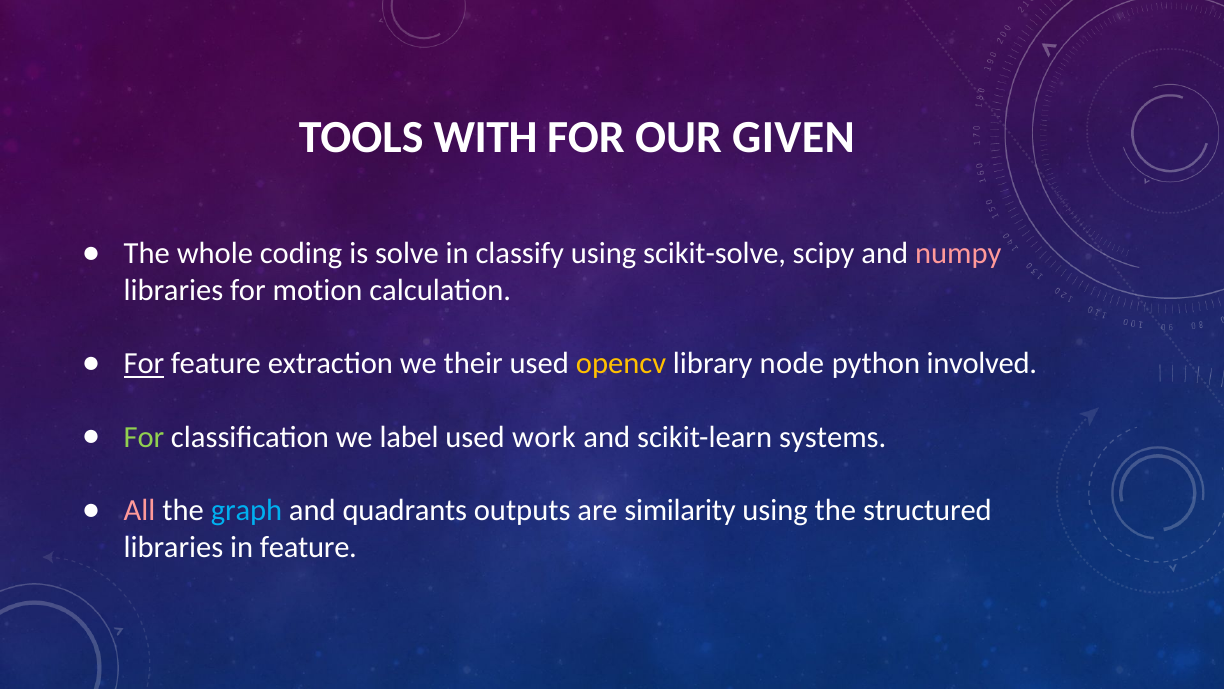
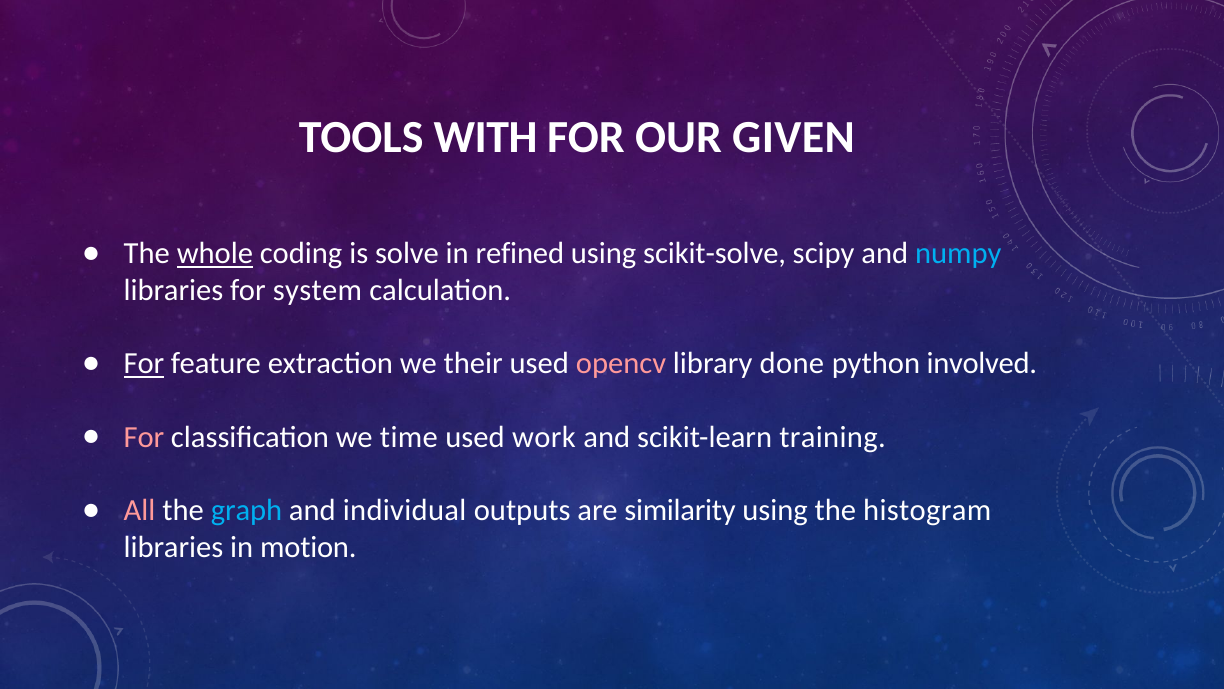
whole underline: none -> present (215, 253)
classify: classify -> refined (520, 253)
numpy colour: pink -> light blue (958, 253)
motion: motion -> system (317, 290)
opencv colour: yellow -> pink (621, 364)
node: node -> done (792, 364)
For colour: light green -> pink (144, 437)
label: label -> time (409, 437)
systems: systems -> training (833, 437)
quadrants: quadrants -> individual (405, 510)
structured: structured -> histogram (927, 510)
in feature: feature -> motion (308, 547)
